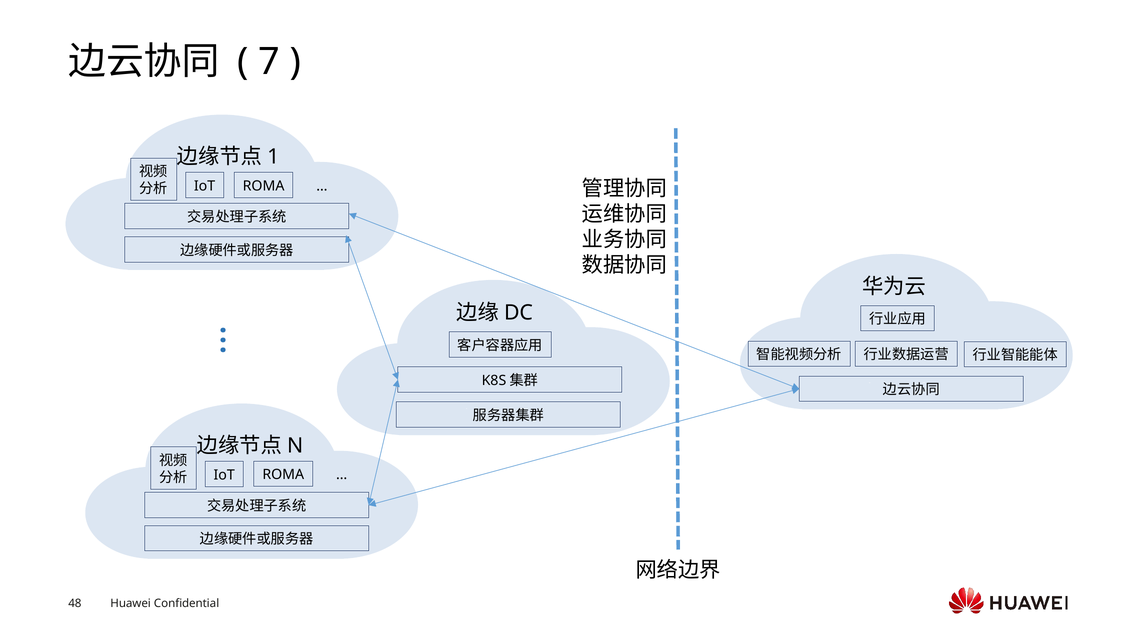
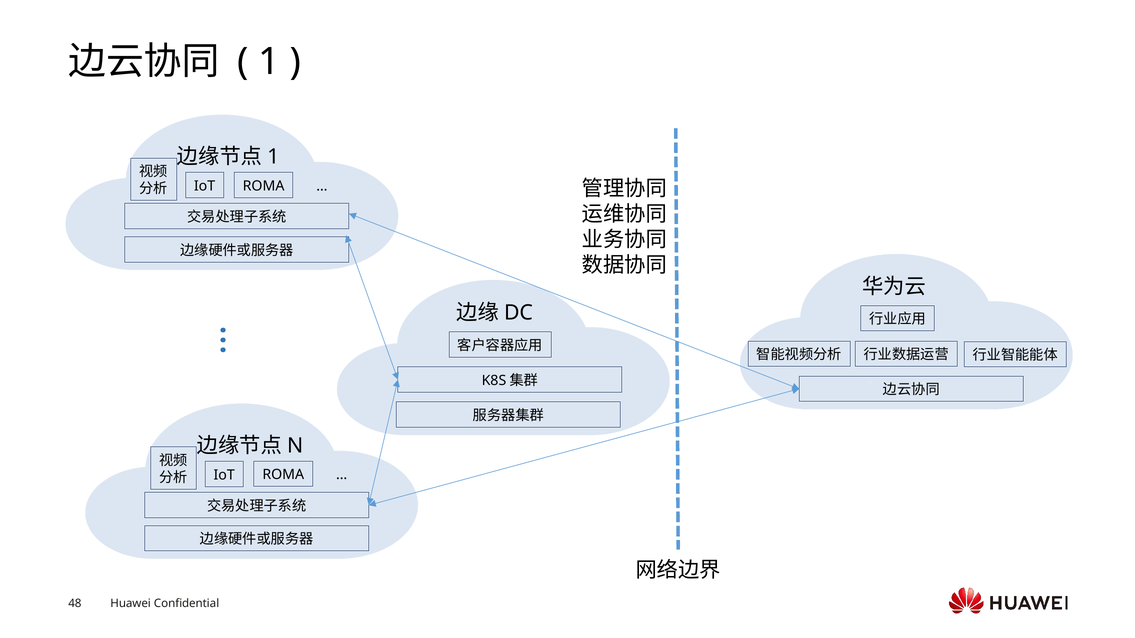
7: 7 -> 1 (269, 62)
